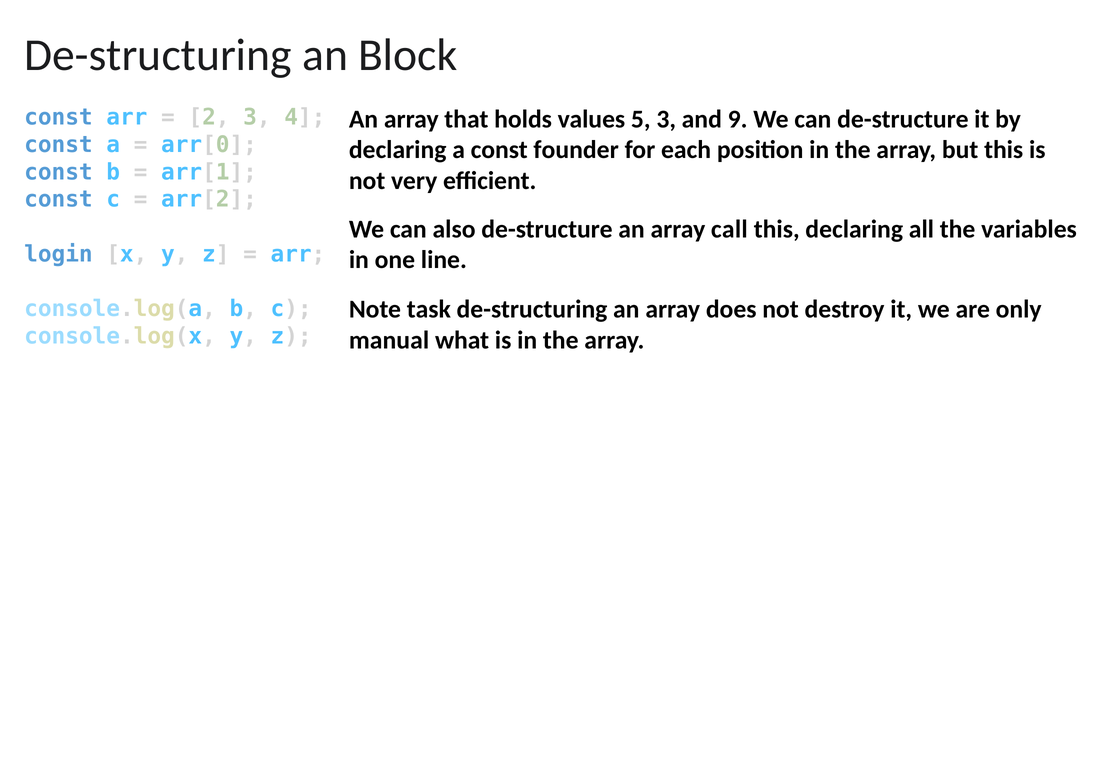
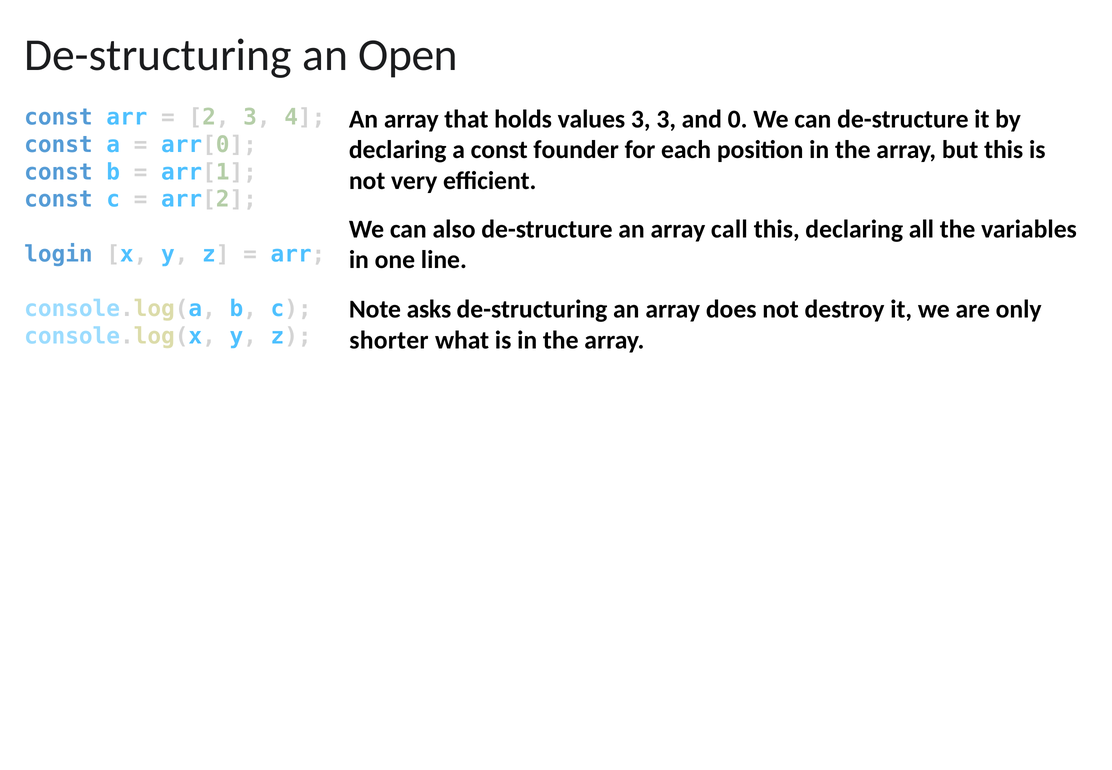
Block: Block -> Open (408, 55)
values 5: 5 -> 3 (641, 119)
9: 9 -> 0 (738, 119)
task: task -> asks (429, 309)
manual: manual -> shorter (389, 340)
